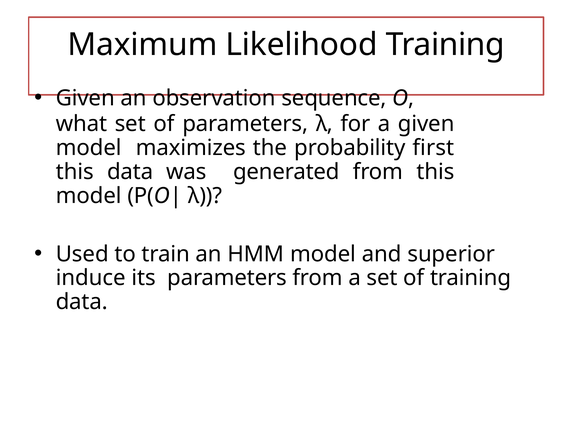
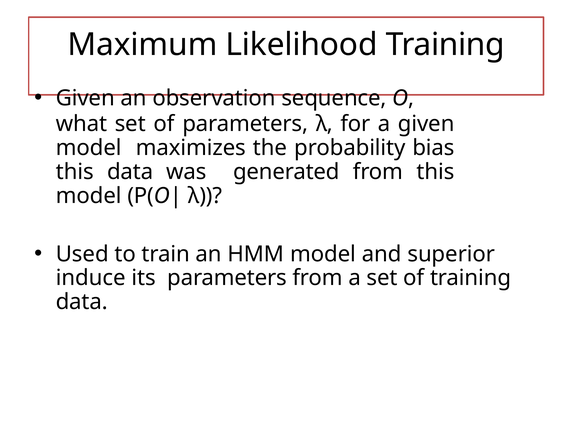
first: first -> bias (433, 148)
